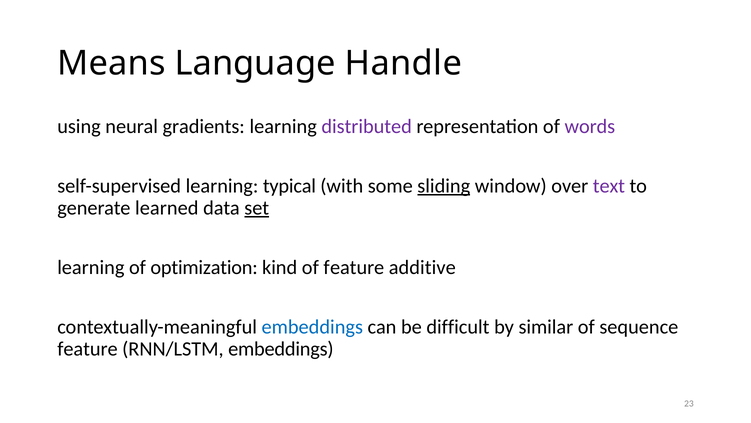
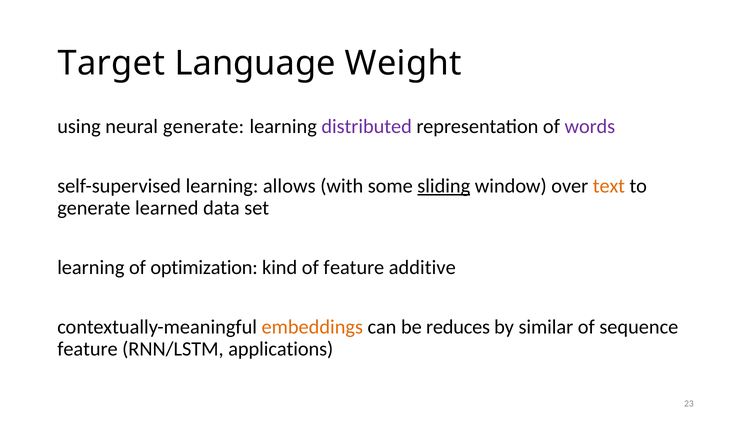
Means: Means -> Target (111, 63)
Handle: Handle -> Weight (403, 63)
neural gradients: gradients -> generate (204, 126)
typical: typical -> allows (289, 186)
text colour: purple -> orange (609, 186)
set underline: present -> none (257, 208)
embeddings colour: blue -> orange (312, 327)
difficult: difficult -> reduces (458, 327)
RNN/LSTM embeddings: embeddings -> applications (281, 349)
